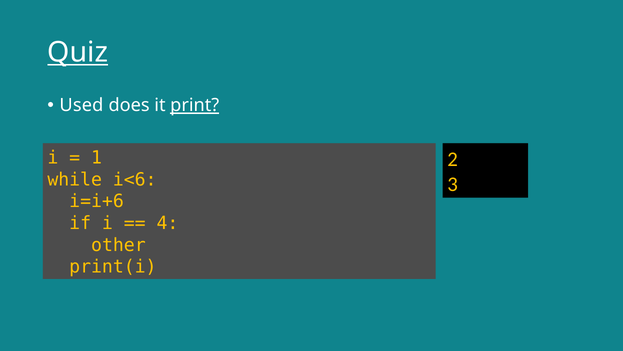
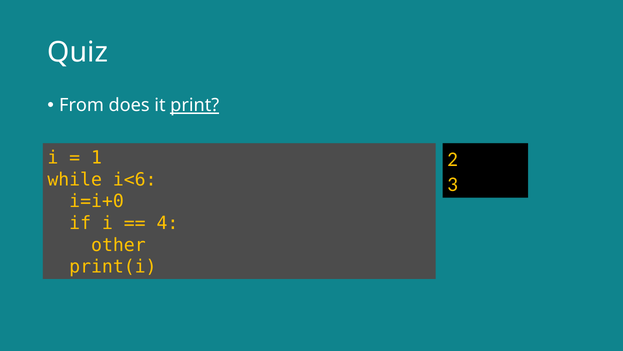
Quiz underline: present -> none (78, 52)
Used: Used -> From (82, 105)
i=i+6: i=i+6 -> i=i+0 (97, 201)
